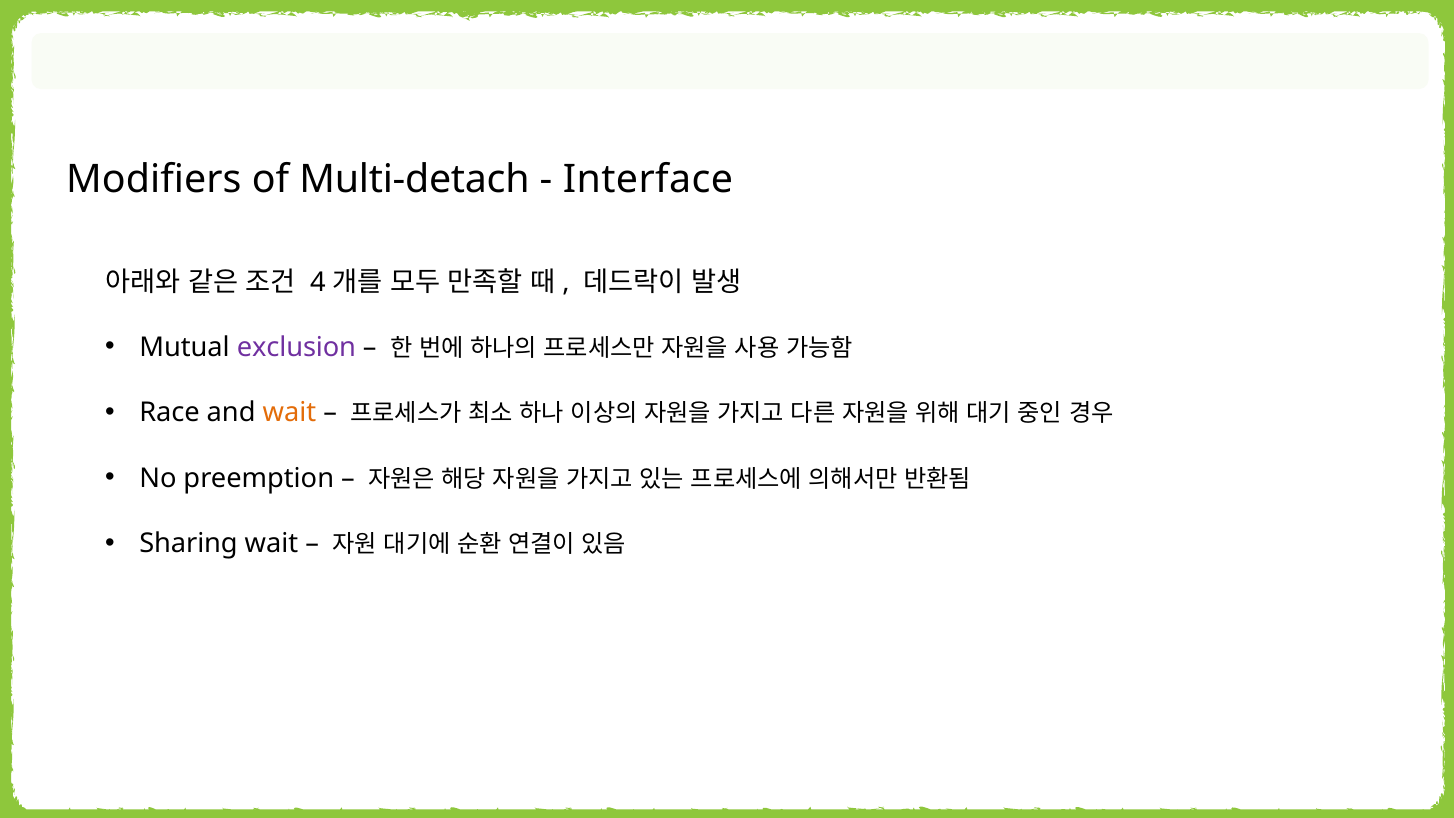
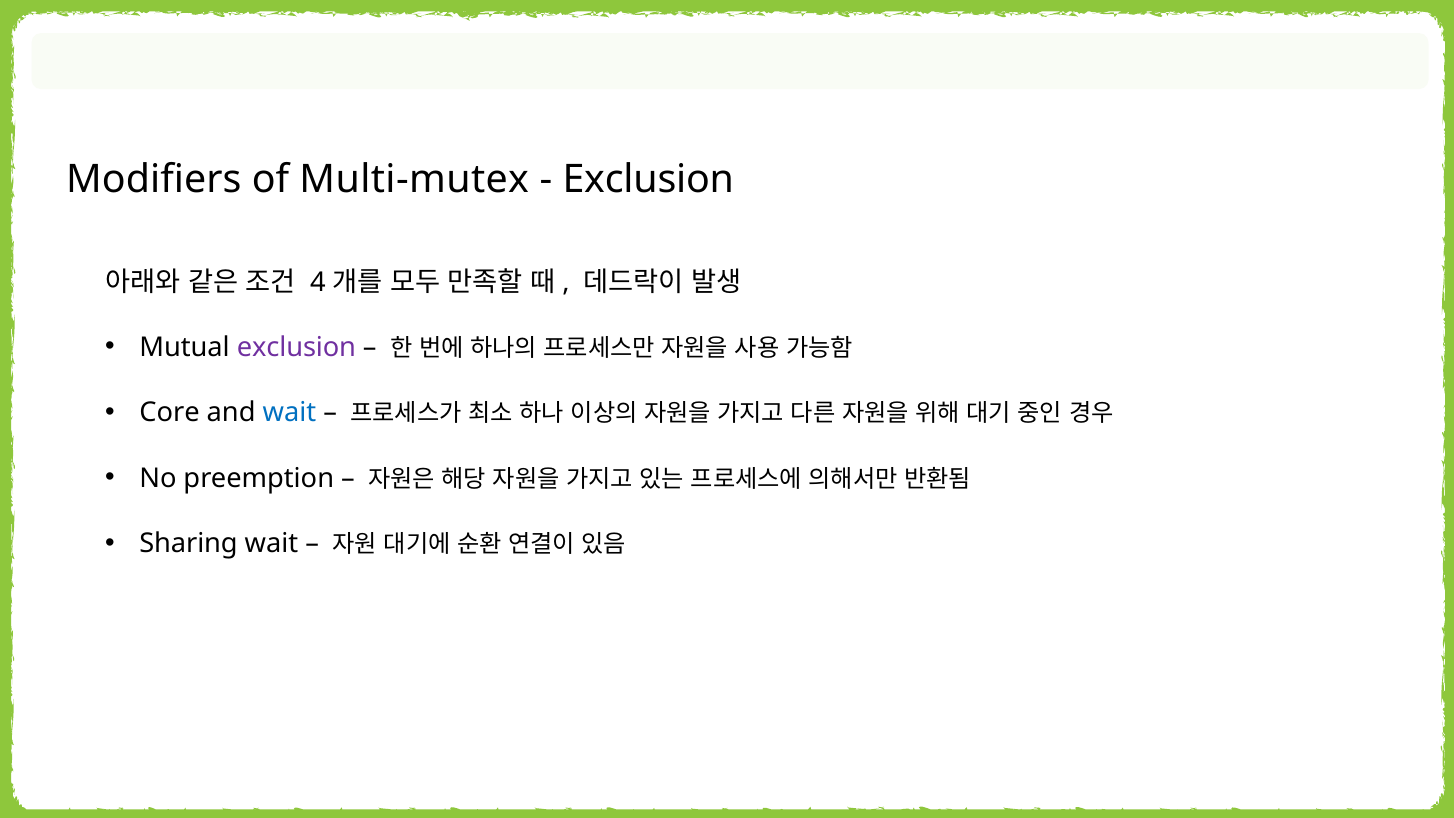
Multi-detach: Multi-detach -> Multi-mutex (414, 180)
Interface: Interface -> Exclusion (648, 180)
Race: Race -> Core (169, 413)
wait colour: orange -> blue (289, 413)
